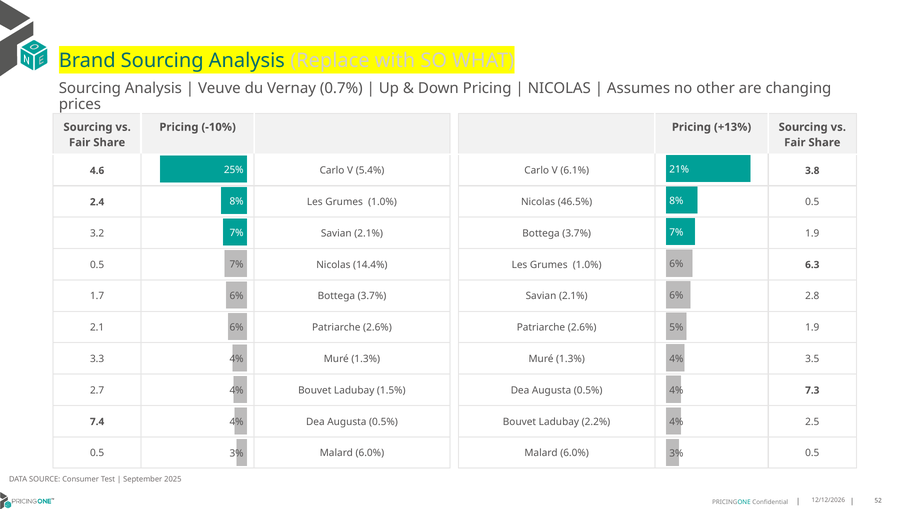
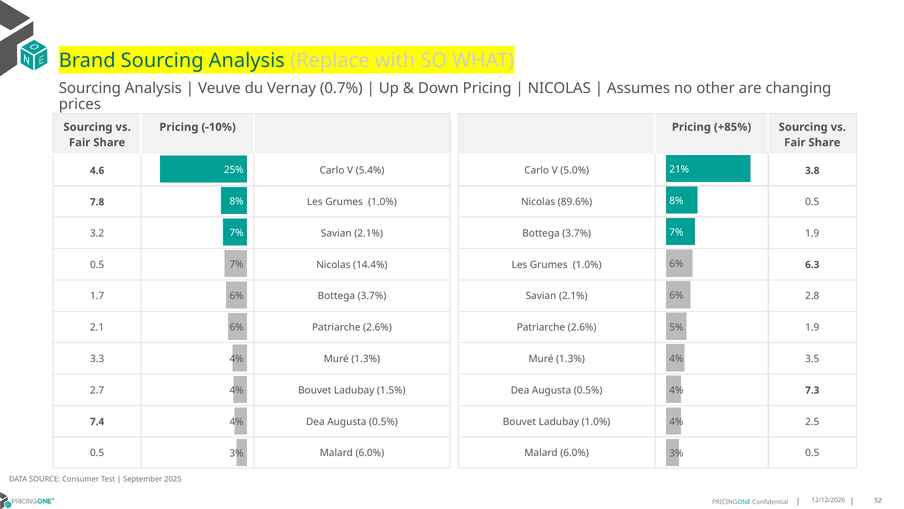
+13%: +13% -> +85% (733, 127)
6.1%: 6.1% -> 5.0% (575, 170)
46.5%: 46.5% -> 89.6% (575, 202)
2.4: 2.4 -> 7.8 (97, 202)
Ladubay 2.2%: 2.2% -> 1.0% (596, 421)
